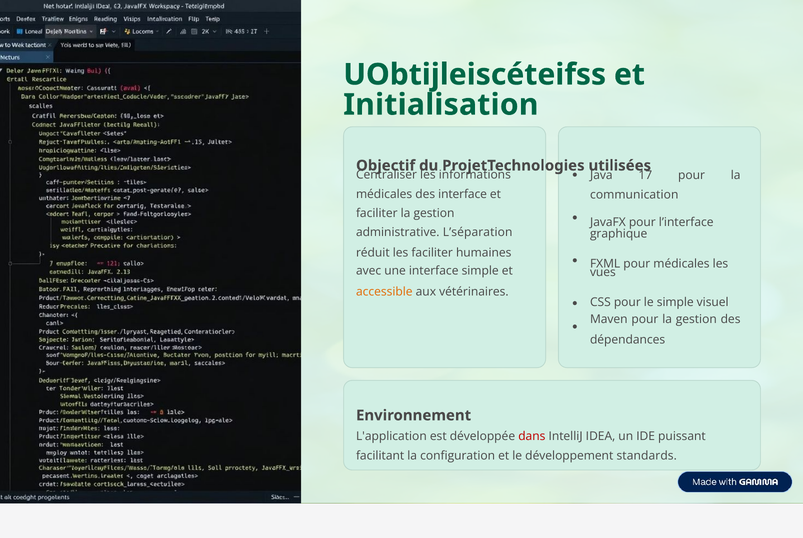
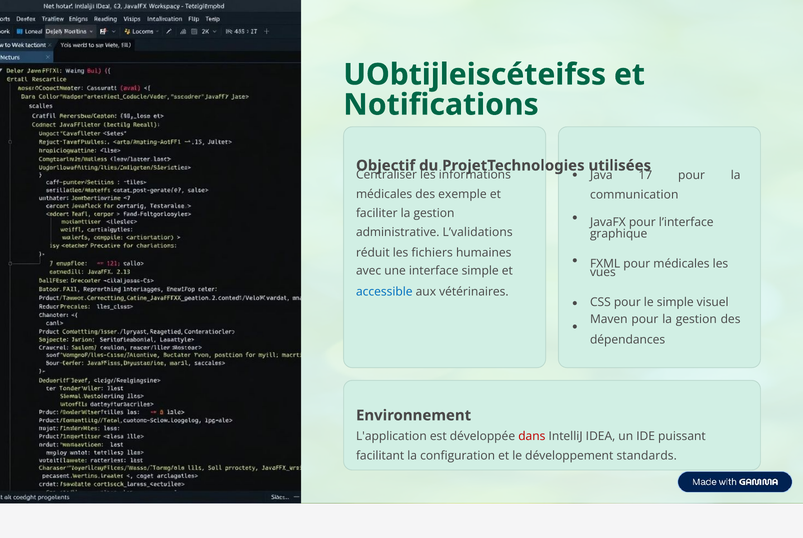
Initialisation: Initialisation -> Notifications (441, 105)
des interface: interface -> exemple (462, 194)
L’séparation: L’séparation -> L’validations (478, 232)
les faciliter: faciliter -> fichiers (432, 253)
accessible colour: orange -> blue (384, 292)
